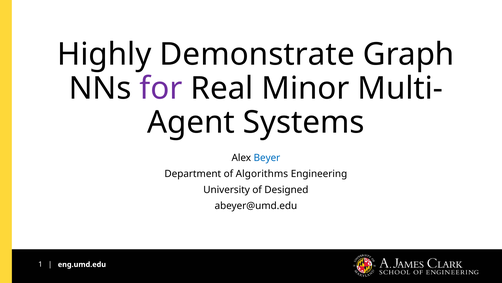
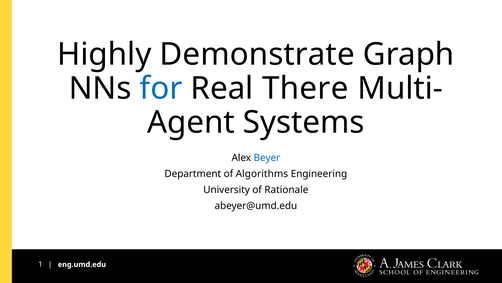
for colour: purple -> blue (161, 88)
Minor: Minor -> There (305, 88)
Designed: Designed -> Rationale (286, 190)
